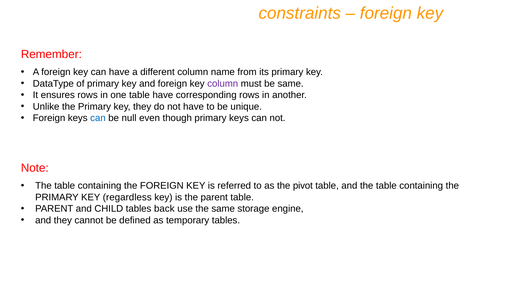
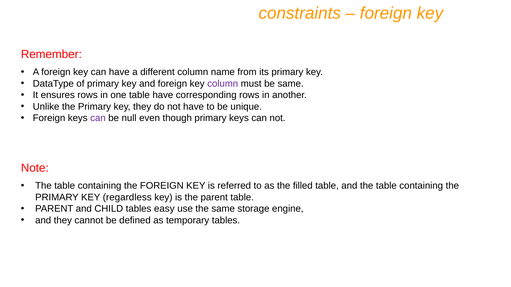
can colour: blue -> purple (98, 118)
pivot: pivot -> filled (303, 186)
back: back -> easy (164, 209)
